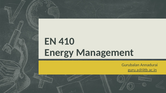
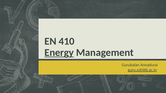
Energy underline: none -> present (59, 53)
